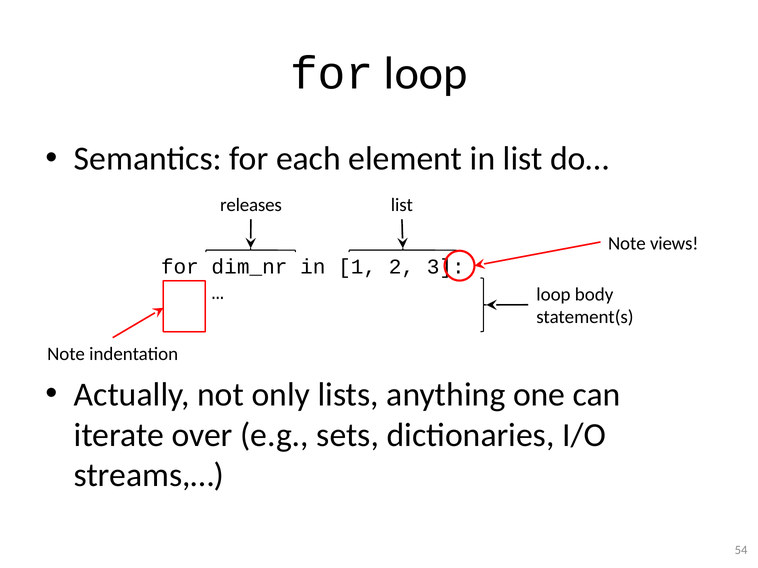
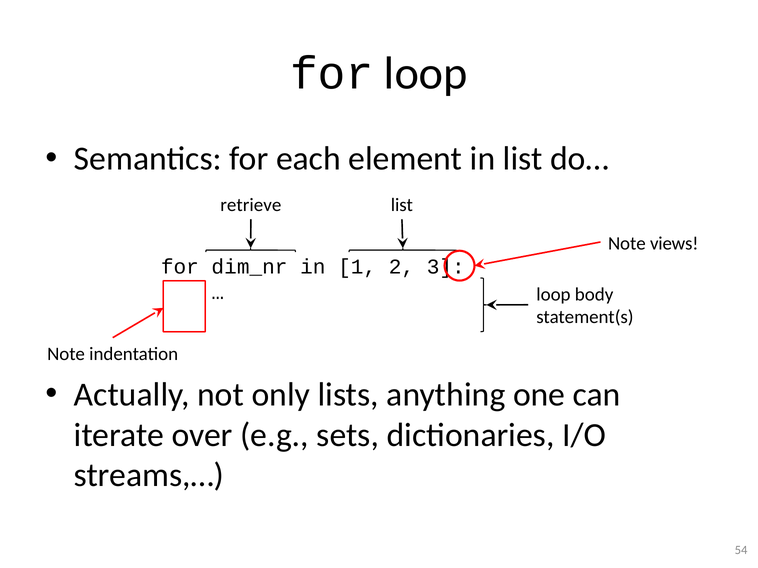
releases: releases -> retrieve (251, 205)
